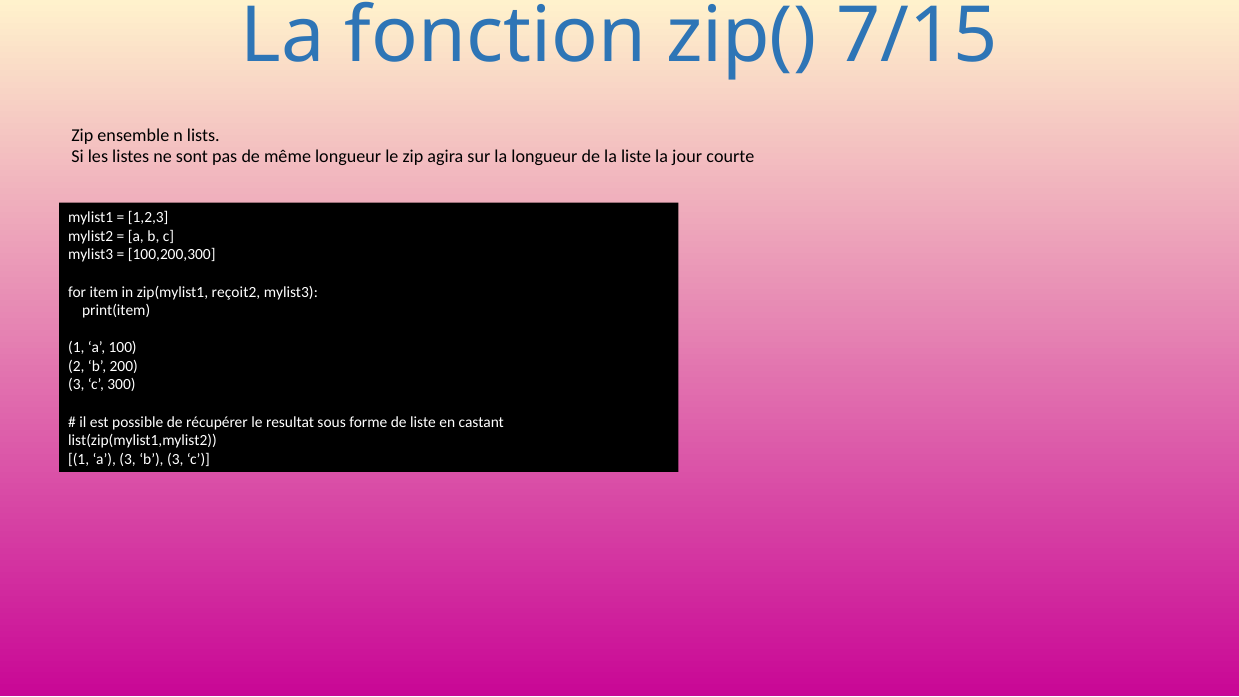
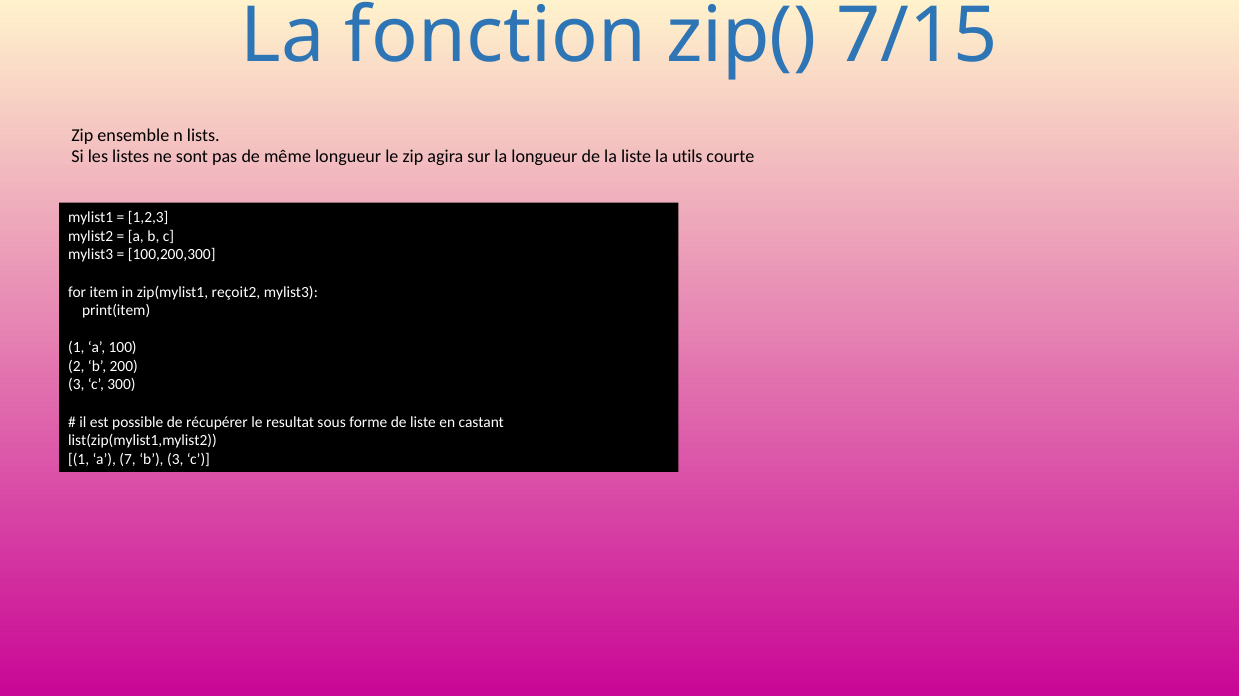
jour: jour -> utils (687, 157)
a 3: 3 -> 7 (128, 459)
